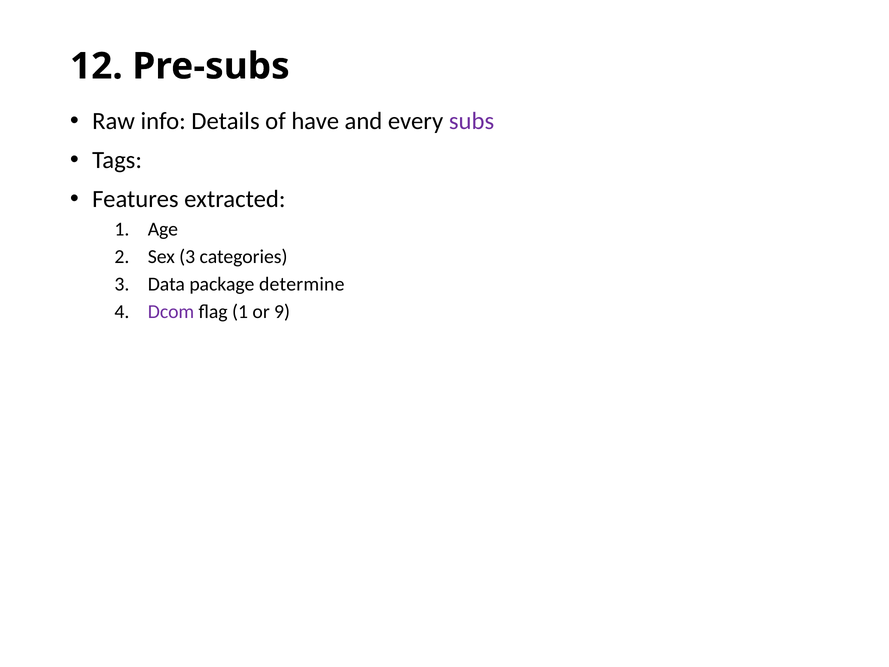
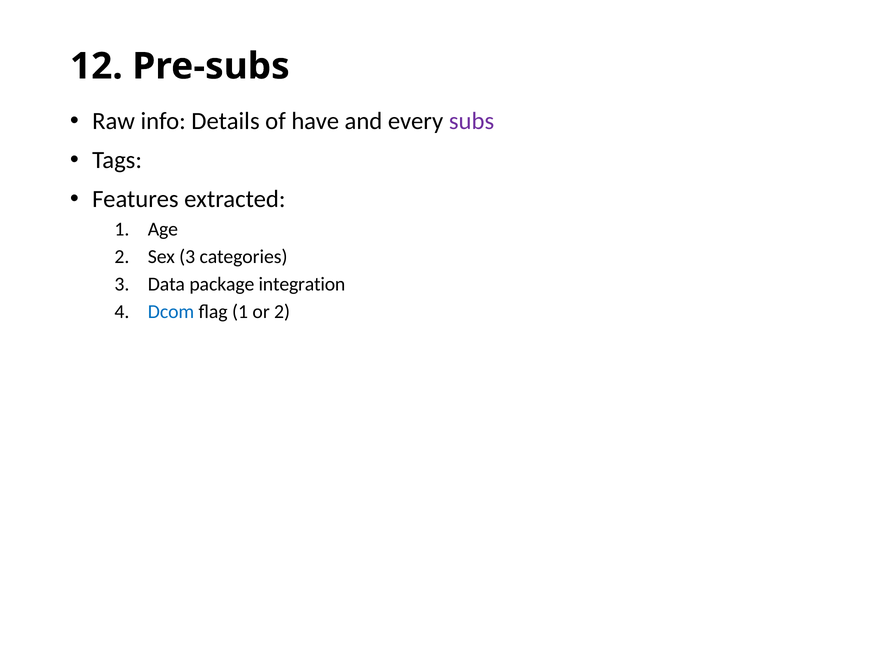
determine: determine -> integration (302, 284)
Dcom colour: purple -> blue (171, 312)
or 9: 9 -> 2 (282, 312)
